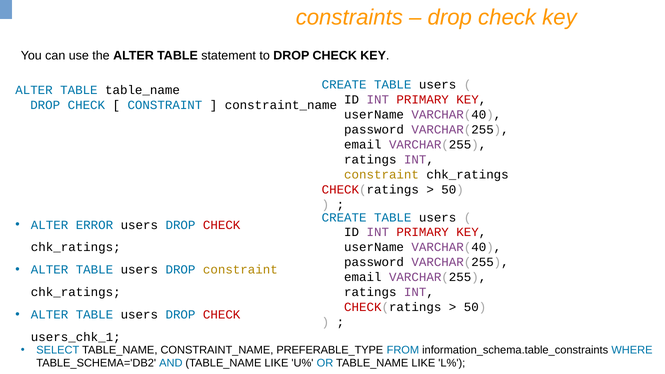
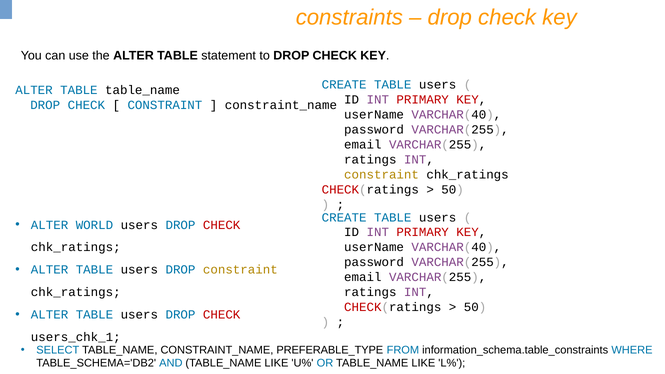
ERROR: ERROR -> WORLD (94, 225)
